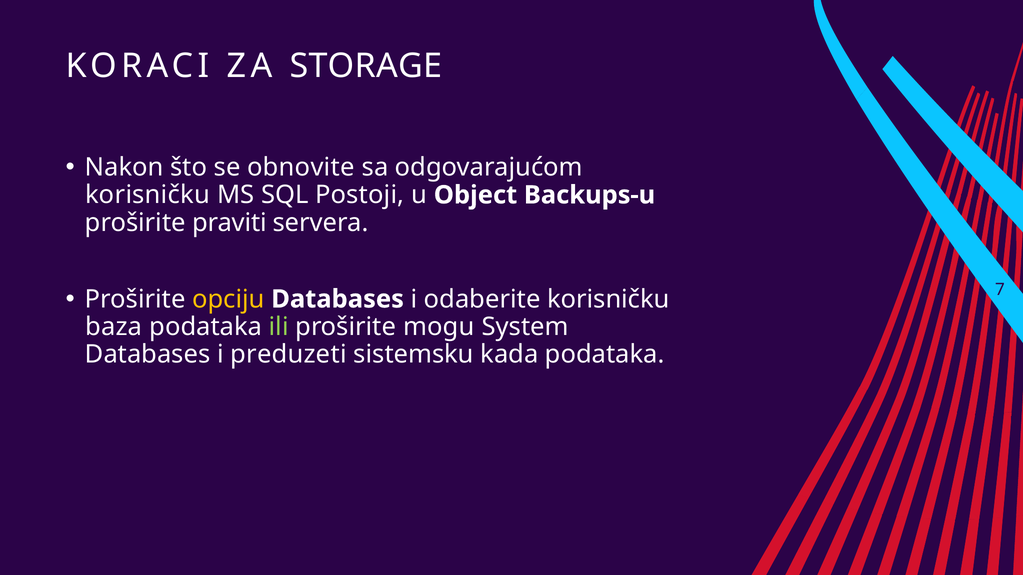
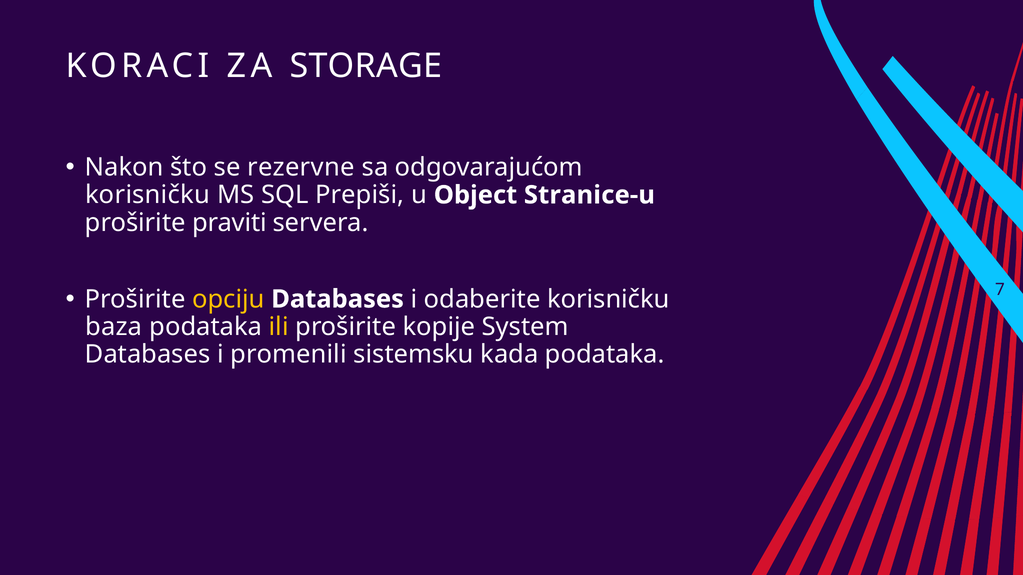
obnovite: obnovite -> rezervne (301, 168)
Postoji: Postoji -> Prepiši (360, 195)
Backups-u: Backups-u -> Stranice-u (589, 195)
ili colour: light green -> yellow (279, 327)
mogu: mogu -> kopije (439, 327)
preduzeti: preduzeti -> promenili (289, 355)
